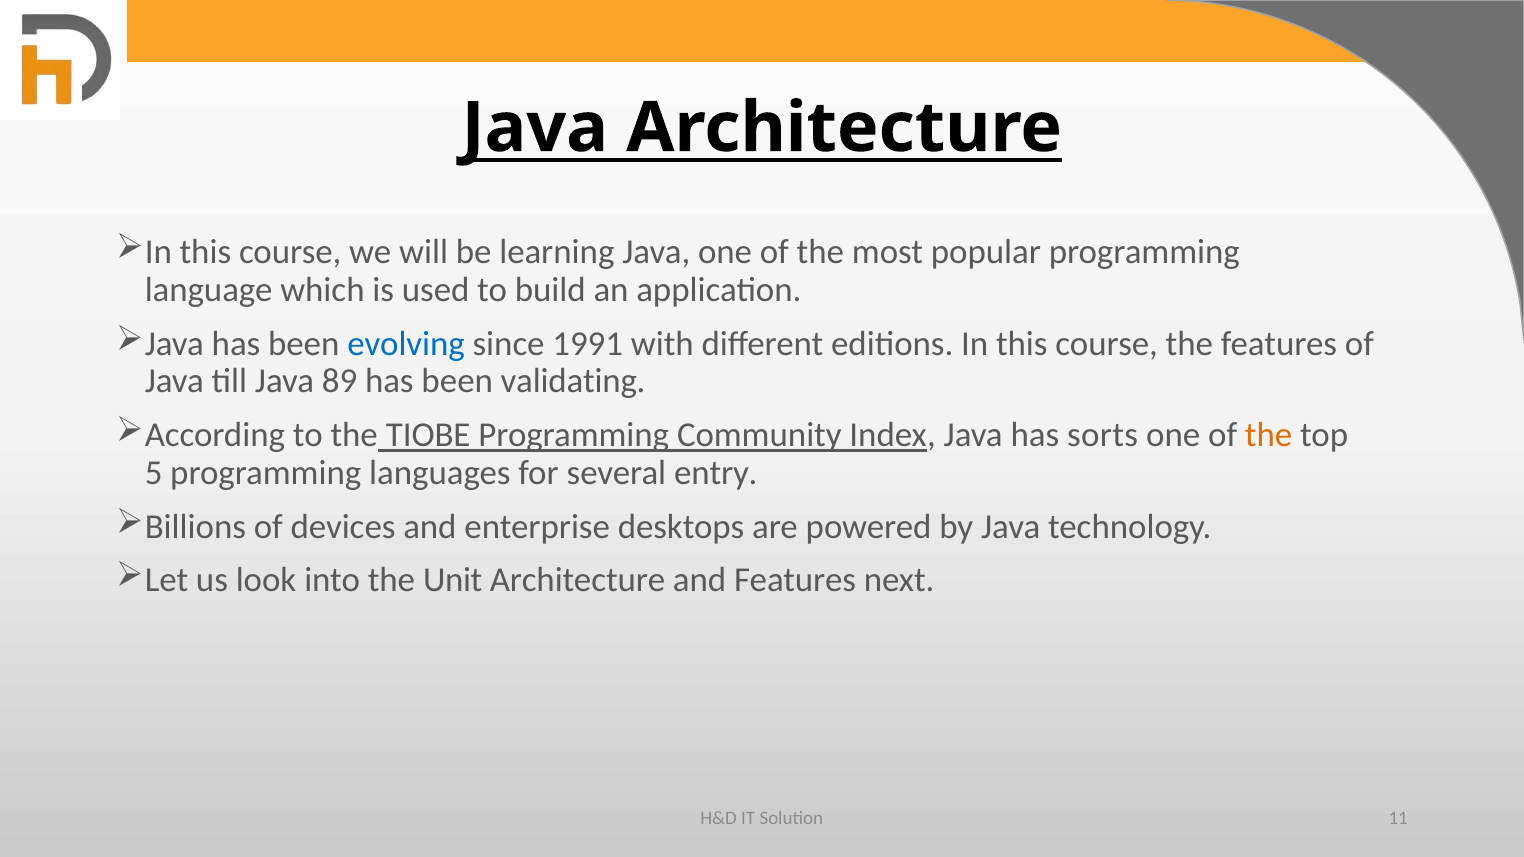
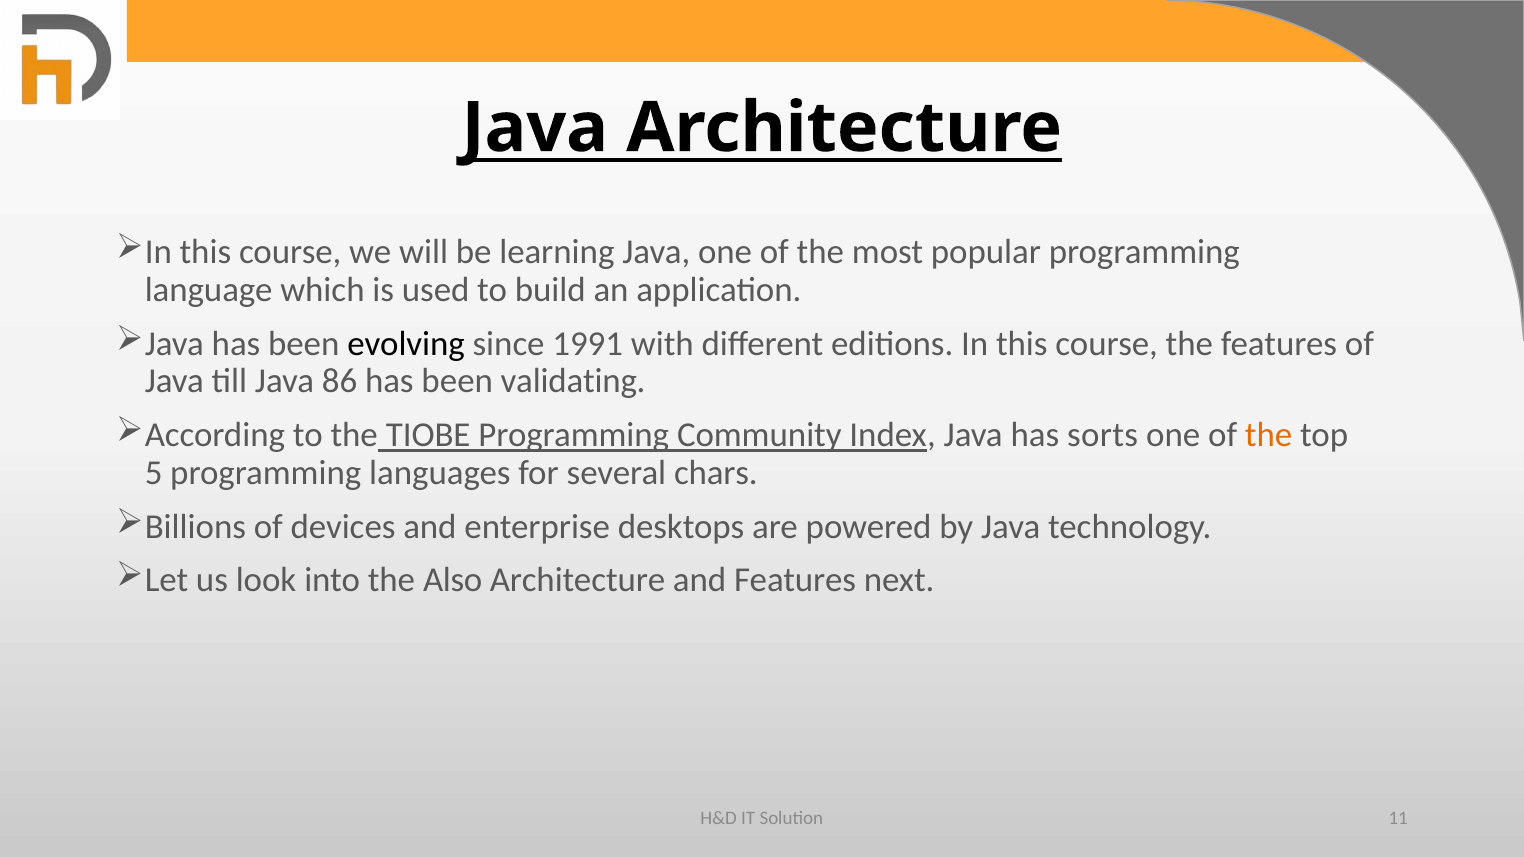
evolving colour: blue -> black (406, 344)
89: 89 -> 86 (340, 381)
entry: entry -> chars (716, 473)
Unit: Unit -> Also (453, 580)
